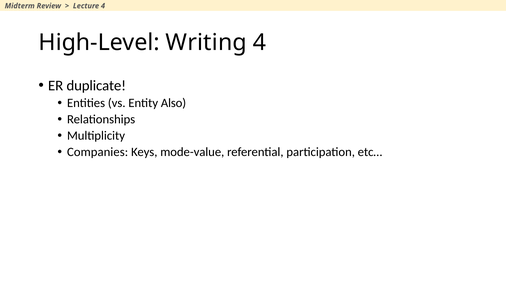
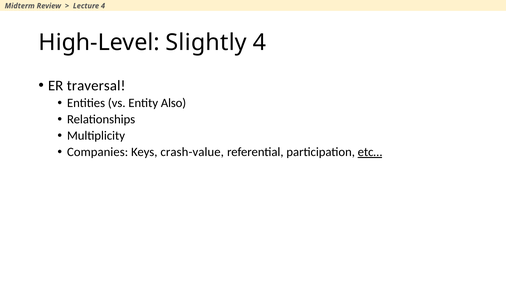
Writing: Writing -> Slightly (206, 43)
duplicate: duplicate -> traversal (96, 86)
mode-value: mode-value -> crash-value (192, 152)
etc… underline: none -> present (370, 152)
